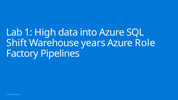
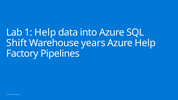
1 High: High -> Help (45, 32)
Azure Role: Role -> Help (145, 43)
